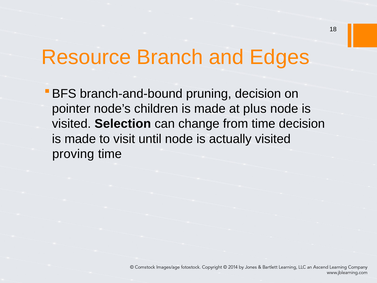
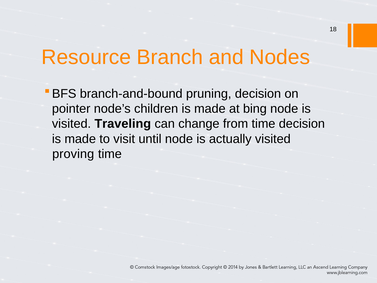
Edges: Edges -> Nodes (280, 57)
plus: plus -> bing (255, 109)
Selection: Selection -> Traveling (123, 124)
